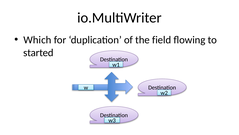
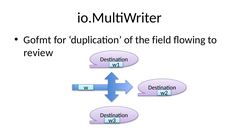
Which: Which -> Gofmt (37, 40)
started: started -> review (38, 52)
